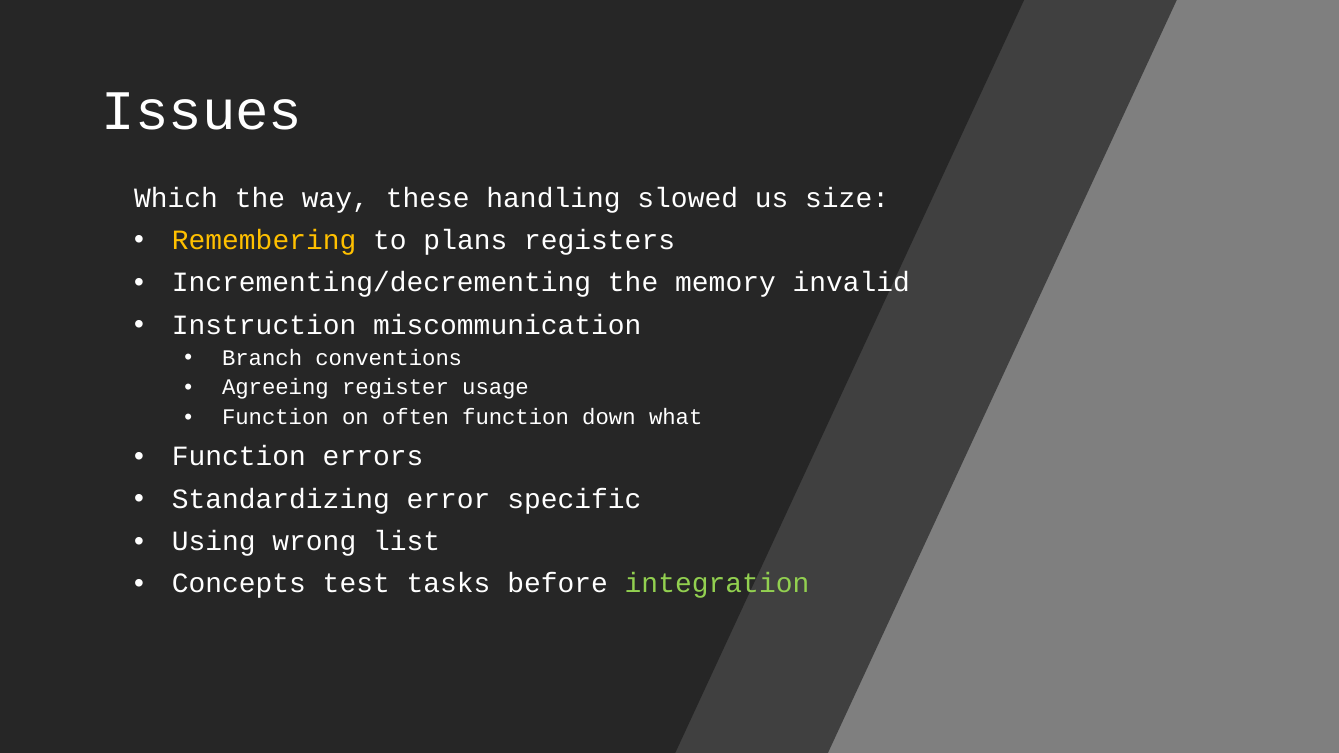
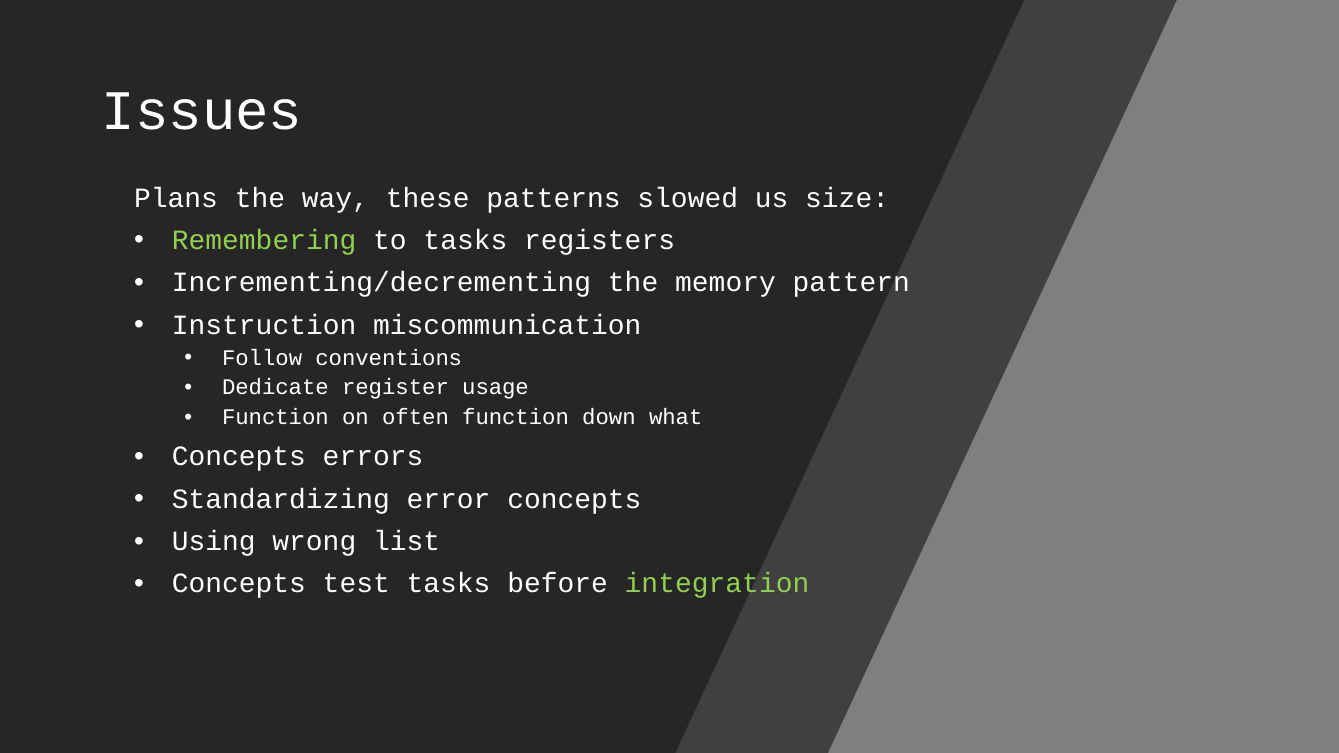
Which: Which -> Plans (176, 198)
handling: handling -> patterns (554, 198)
Remembering colour: yellow -> light green (264, 240)
to plans: plans -> tasks (465, 240)
invalid: invalid -> pattern (851, 283)
Branch: Branch -> Follow (262, 358)
Agreeing: Agreeing -> Dedicate (275, 388)
Function: Function -> Concepts (239, 457)
error specific: specific -> concepts (574, 499)
